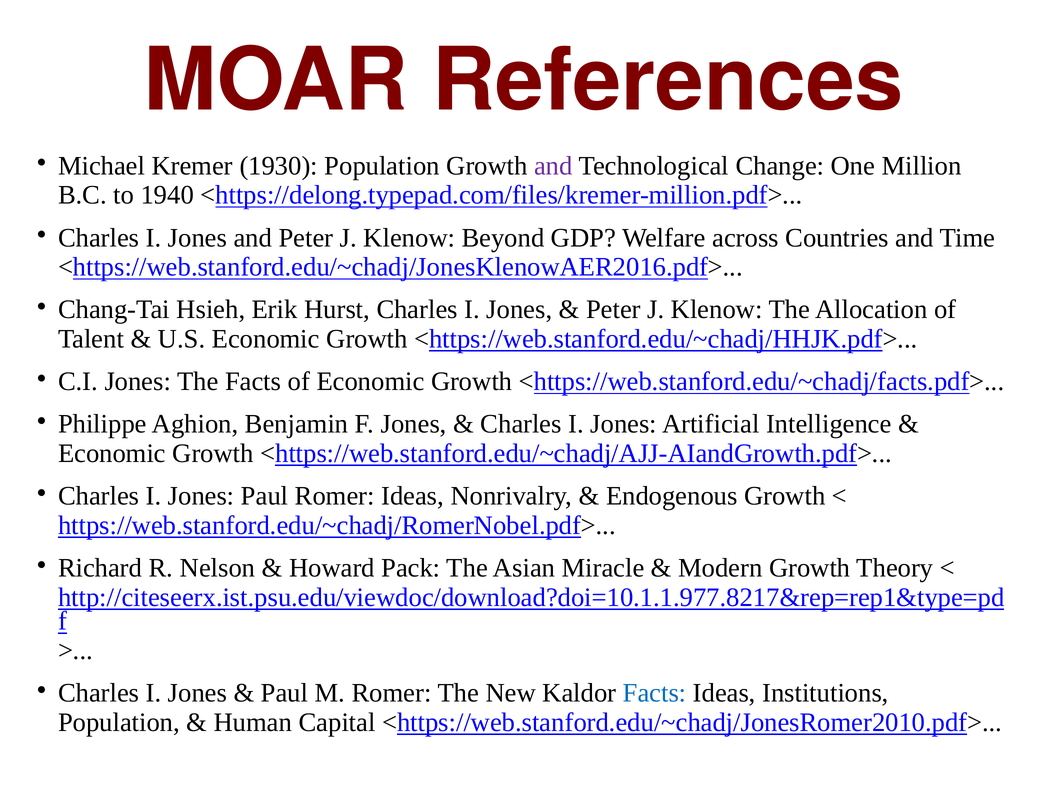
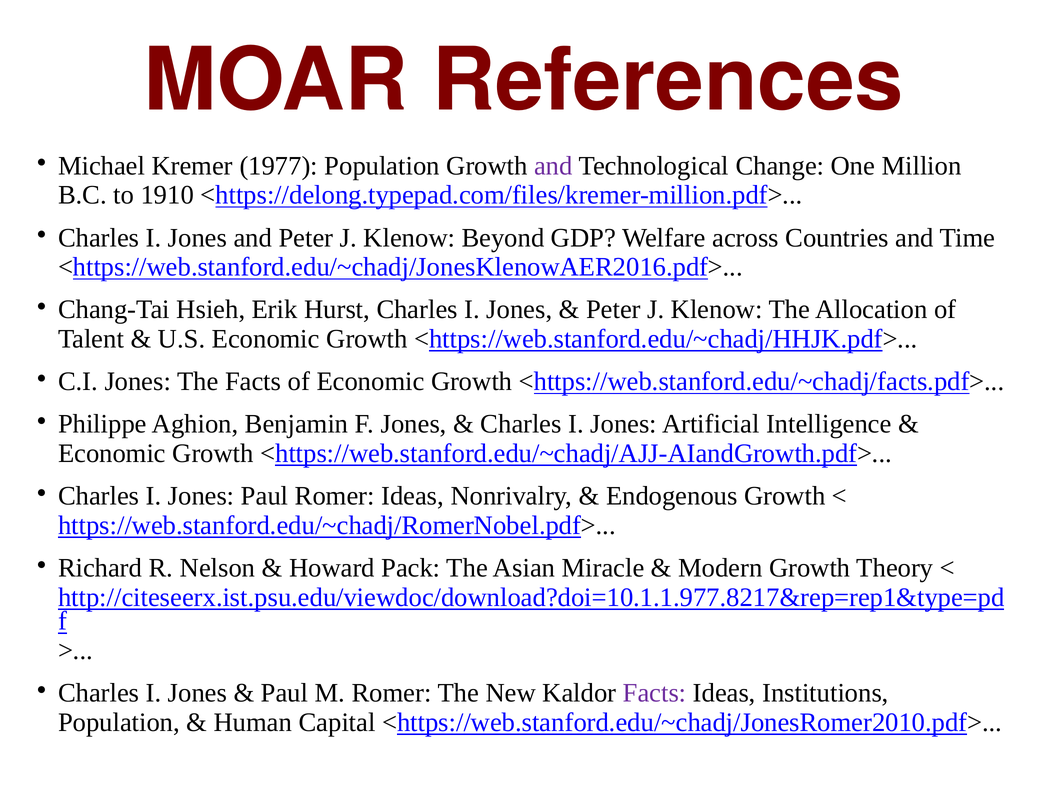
1930: 1930 -> 1977 (279, 166)
1940: 1940 -> 1910 (167, 195)
Facts colour: blue -> purple (655, 693)
